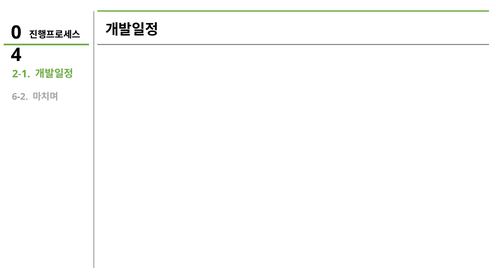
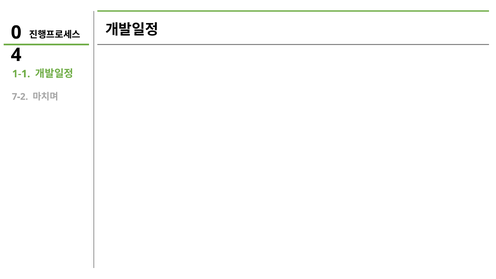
2-1: 2-1 -> 1-1 (21, 74)
6-2: 6-2 -> 7-2 (20, 97)
